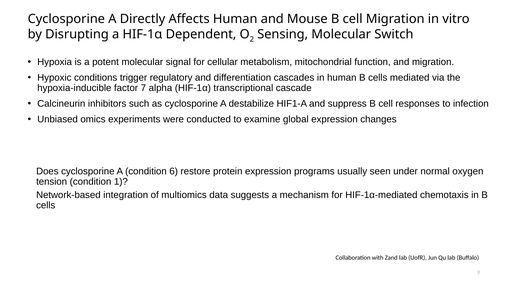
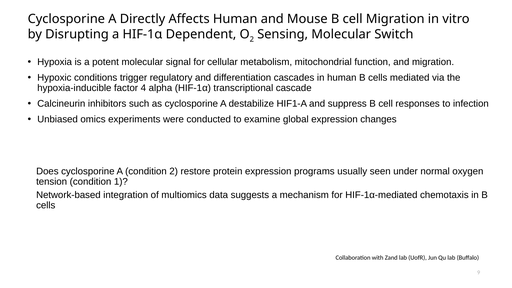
7: 7 -> 4 (143, 88)
condition 6: 6 -> 2 (174, 171)
